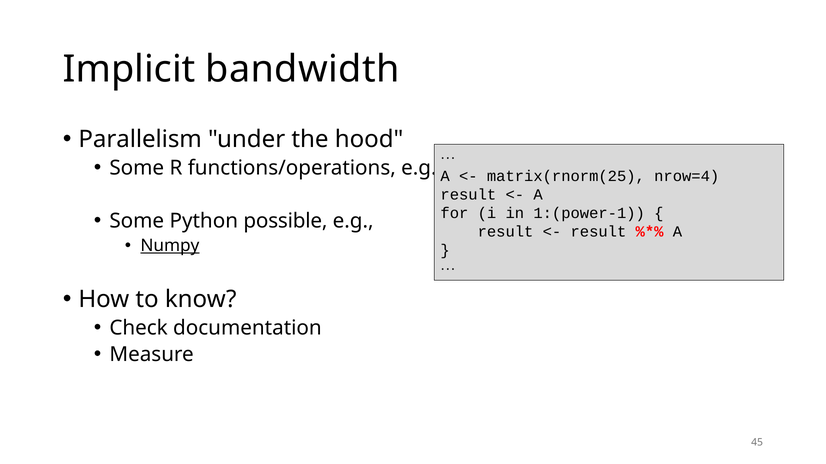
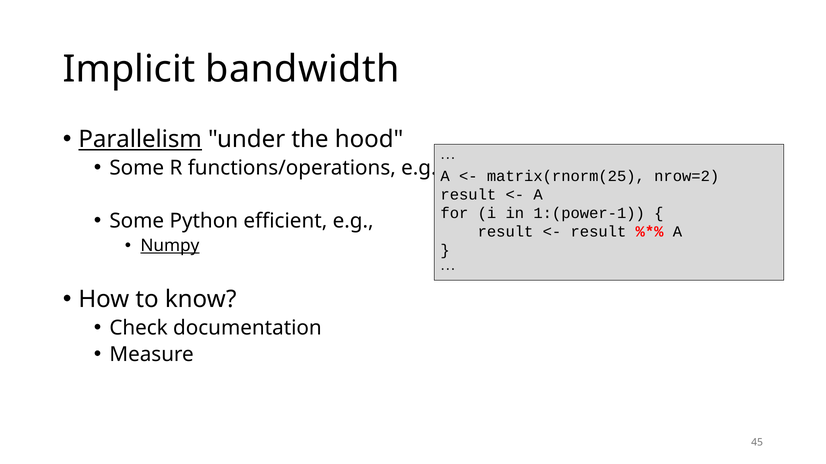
Parallelism underline: none -> present (140, 140)
nrow=4: nrow=4 -> nrow=2 (687, 176)
possible: possible -> efficient (285, 221)
